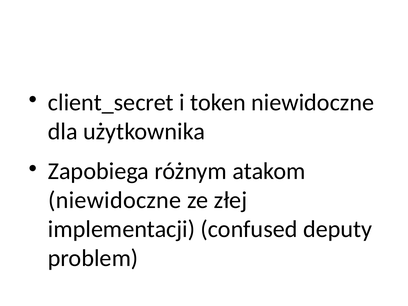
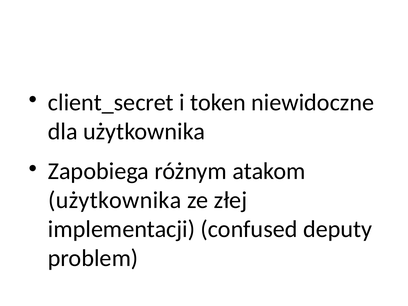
niewidoczne: niewidoczne -> użytkownika (115, 200)
